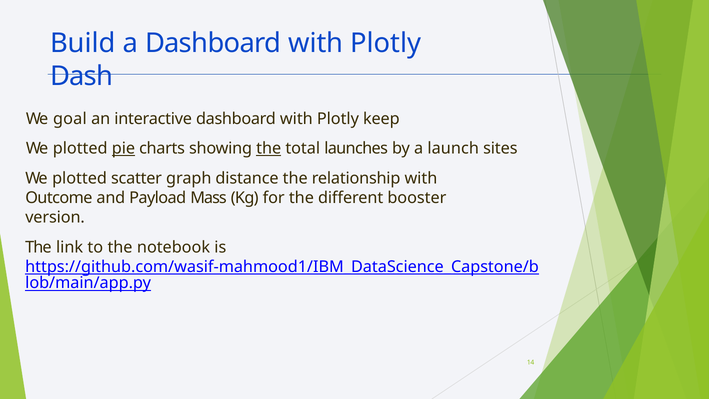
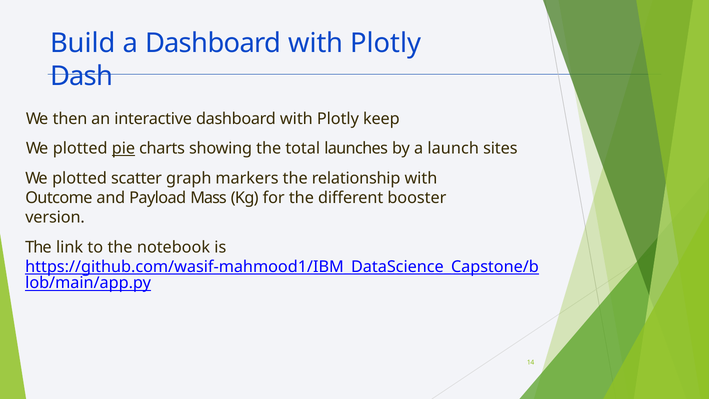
goal: goal -> then (70, 119)
the underline: present -> none (269, 149)
distance: distance -> markers (247, 178)
